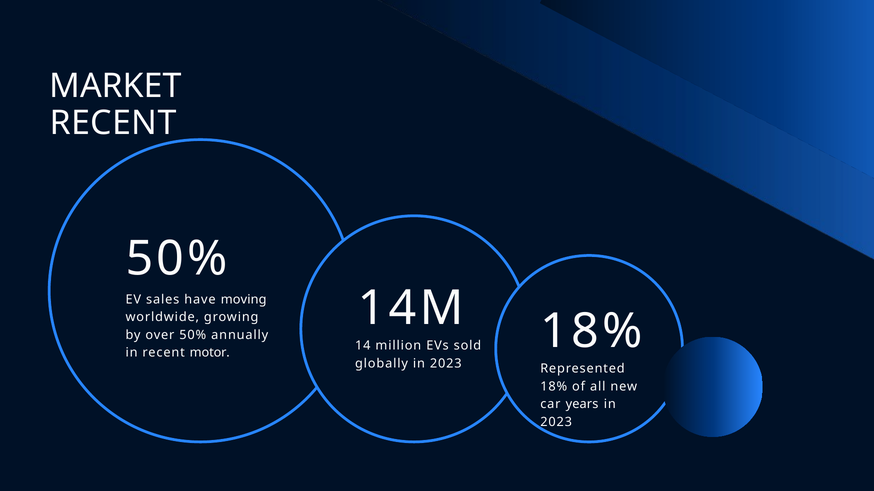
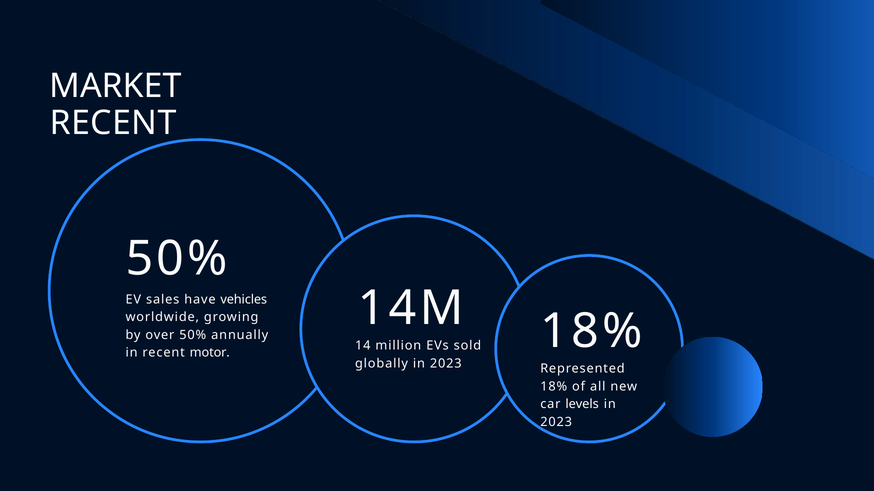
moving: moving -> vehicles (244, 300)
years: years -> levels (582, 405)
